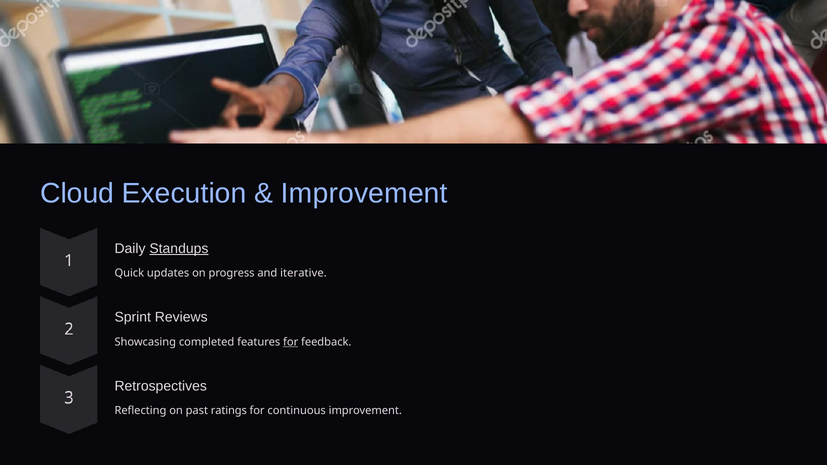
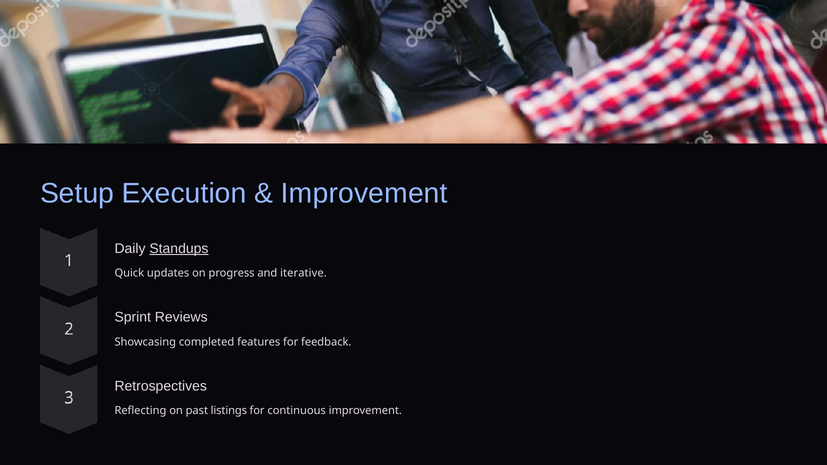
Cloud: Cloud -> Setup (77, 194)
for underline: present -> none (291, 342)
ratings: ratings -> listings (229, 411)
